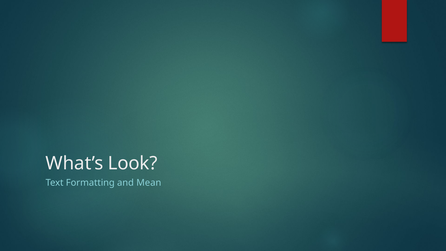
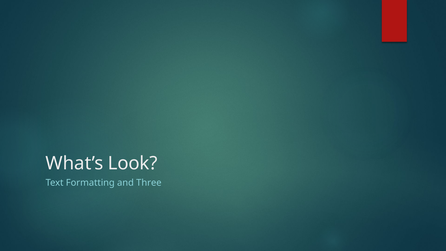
Mean: Mean -> Three (149, 183)
